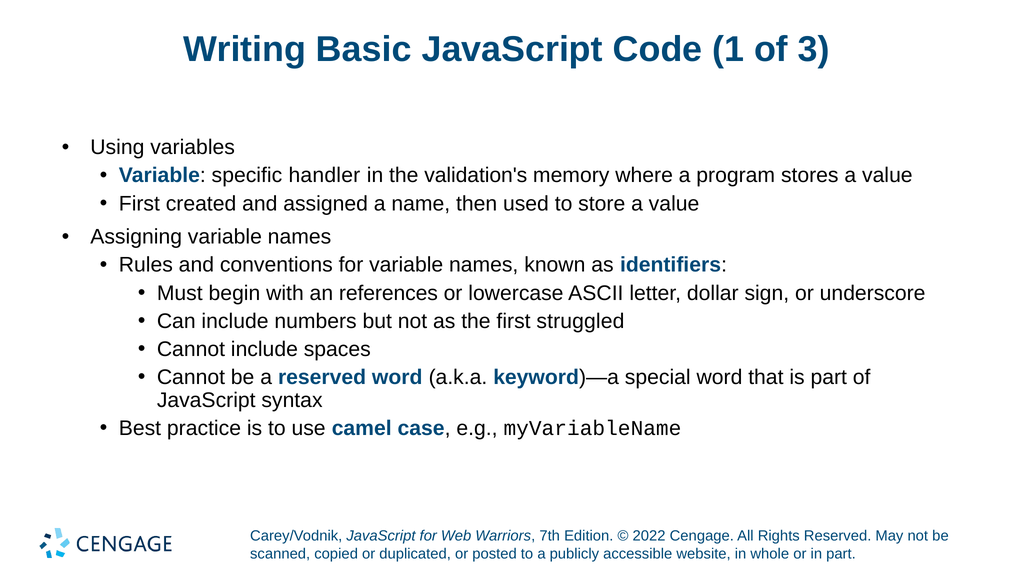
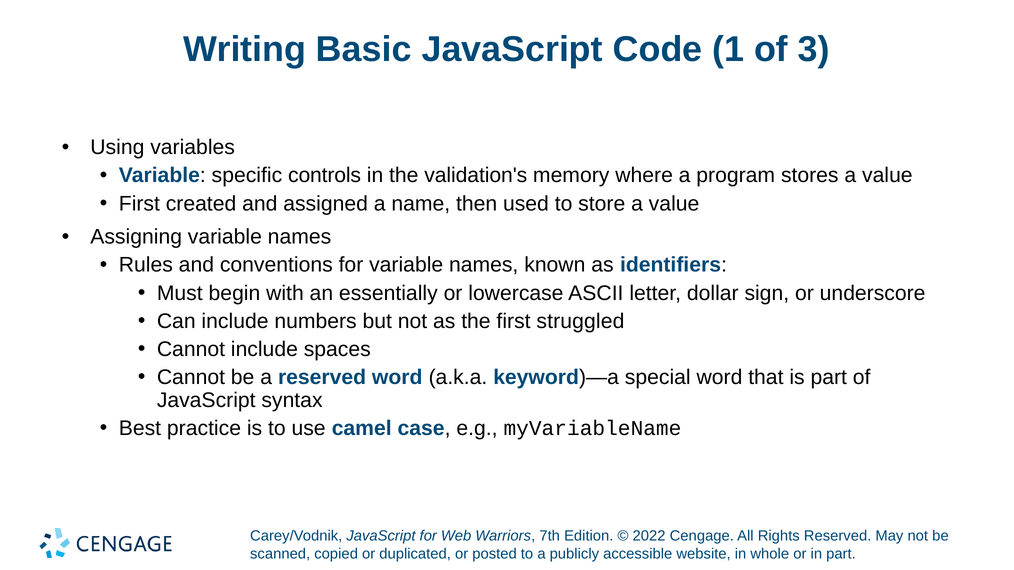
handler: handler -> controls (325, 176)
references: references -> essentially (388, 293)
